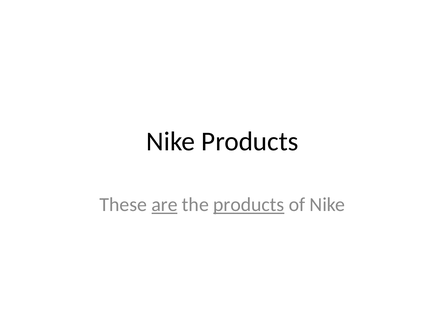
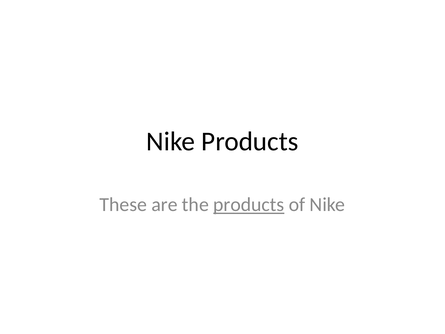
are underline: present -> none (165, 205)
